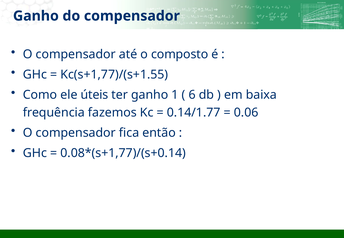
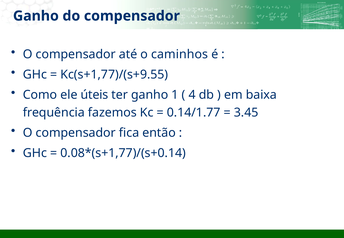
composto: composto -> caminhos (180, 54)
Kc(s+1,77)/(s+1.55: Kc(s+1,77)/(s+1.55 -> Kc(s+1,77)/(s+9.55 (114, 75)
6: 6 -> 4 (192, 95)
0.06: 0.06 -> 3.45 (246, 113)
